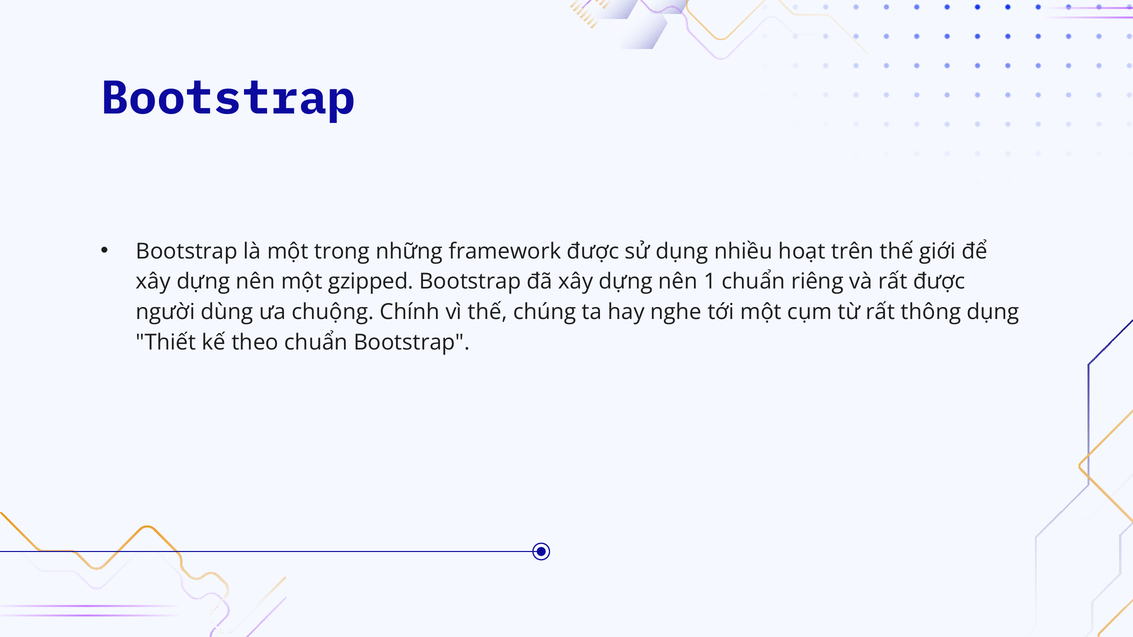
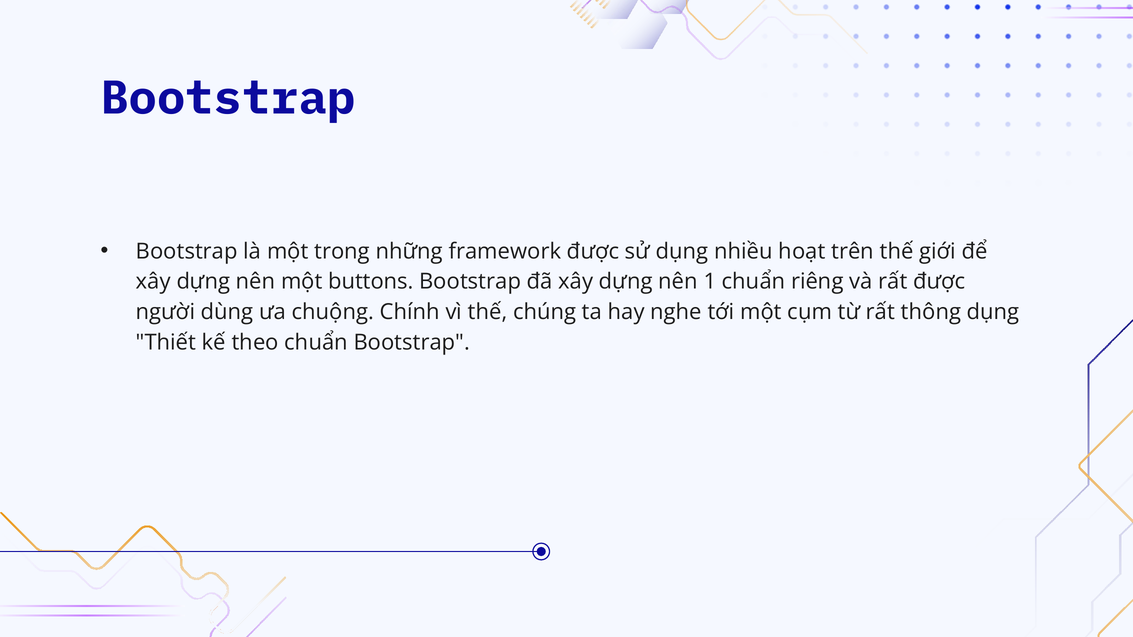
gzipped: gzipped -> buttons (371, 282)
